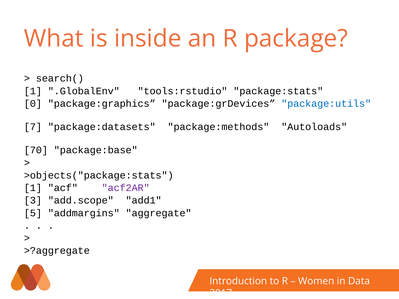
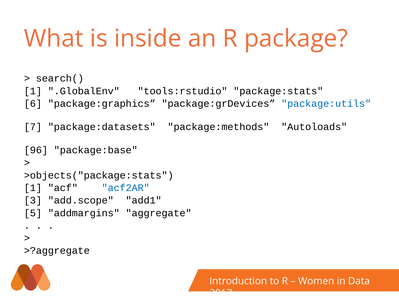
0: 0 -> 6 (33, 104)
70: 70 -> 96 (36, 150)
acf2AR colour: purple -> blue (126, 188)
